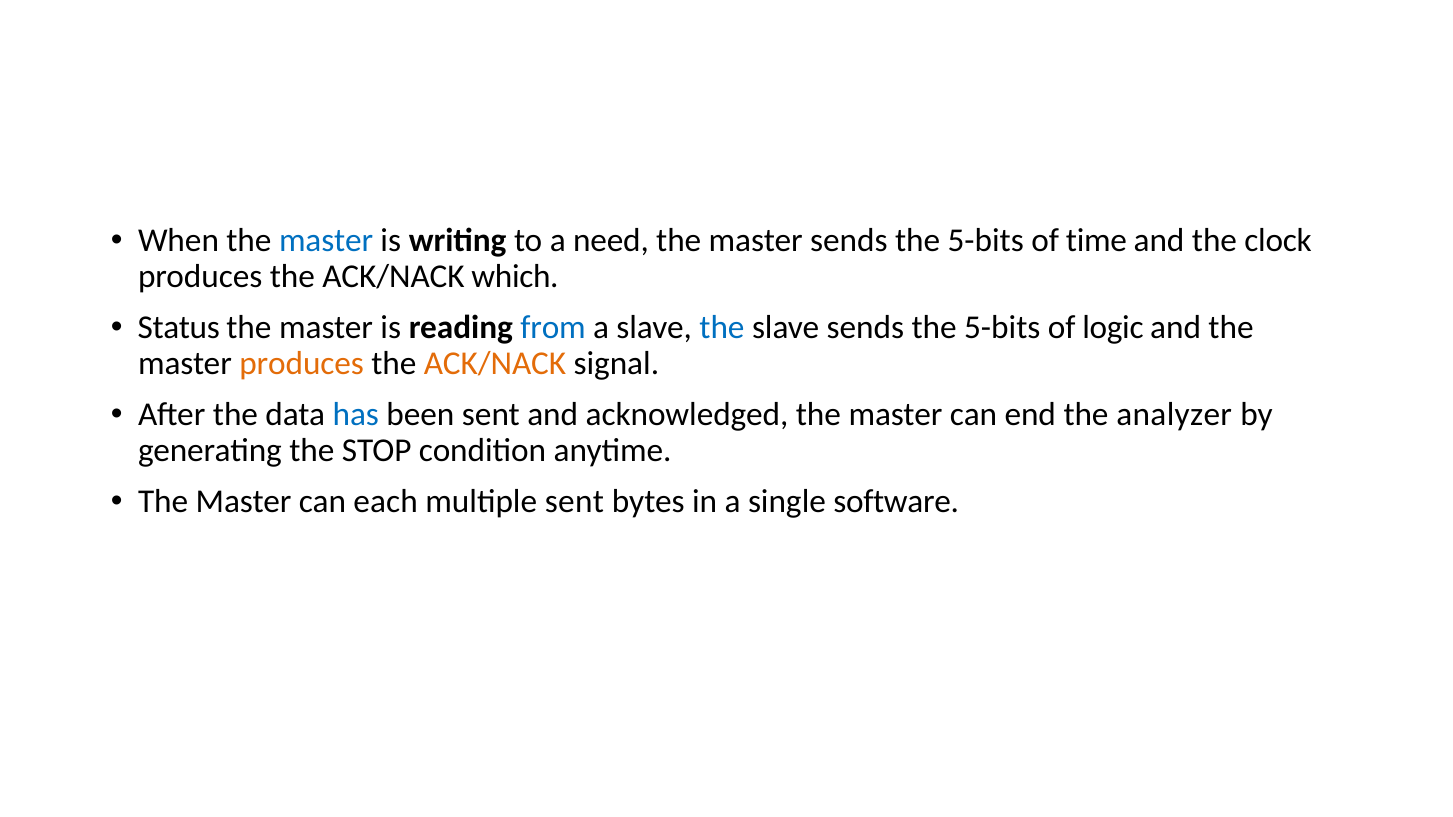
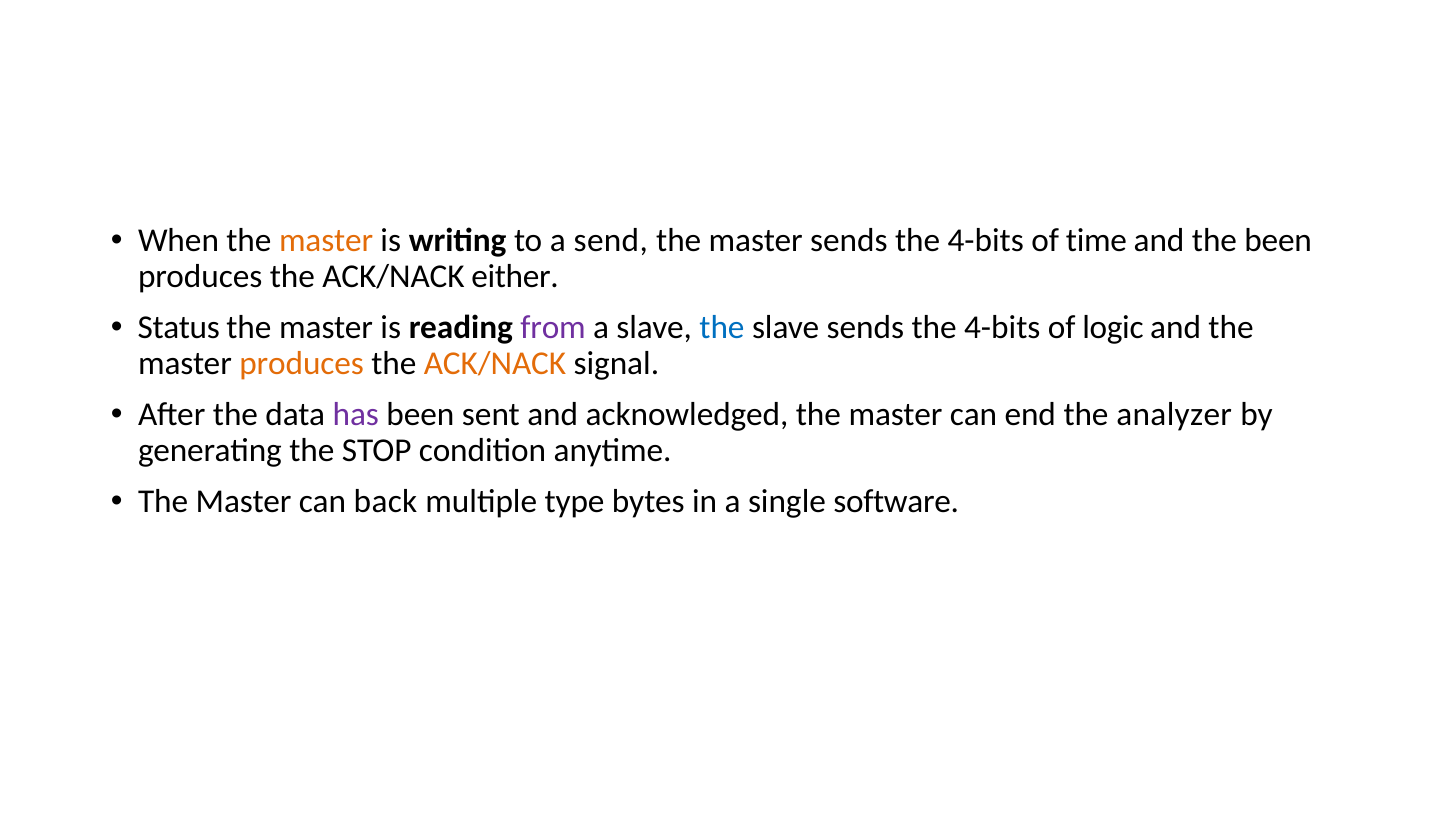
master colour: blue -> orange (326, 241)
need: need -> send (611, 241)
master sends the 5-bits: 5-bits -> 4-bits (986, 241)
the clock: clock -> been (1278, 241)
which: which -> either (515, 277)
from colour: blue -> purple (553, 328)
slave sends the 5-bits: 5-bits -> 4-bits (1002, 328)
has colour: blue -> purple (356, 415)
each: each -> back (386, 502)
multiple sent: sent -> type (575, 502)
